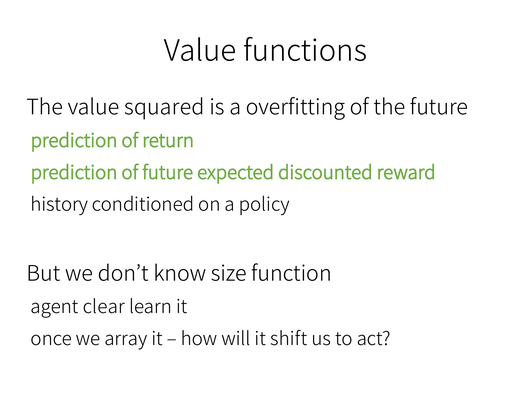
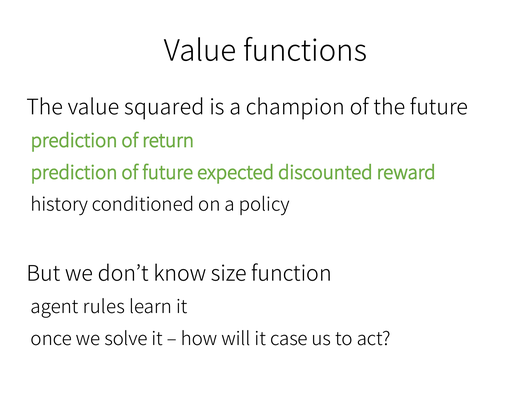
overfitting: overfitting -> champion (295, 108)
clear: clear -> rules (104, 307)
array: array -> solve (126, 339)
shift: shift -> case (289, 339)
